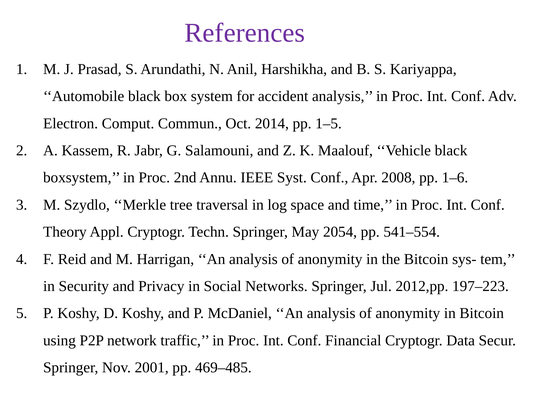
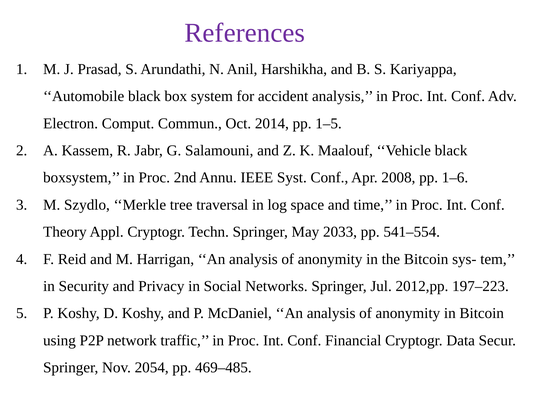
2054: 2054 -> 2033 (340, 232)
2001: 2001 -> 2054 (152, 368)
